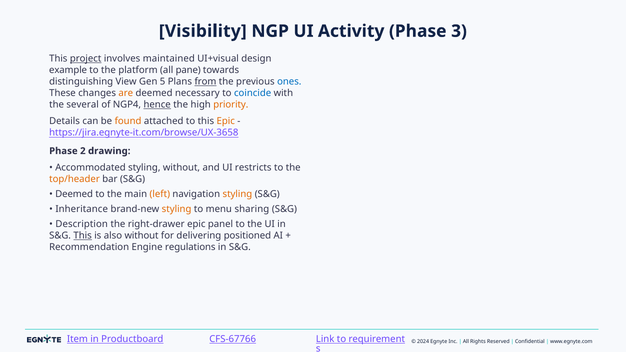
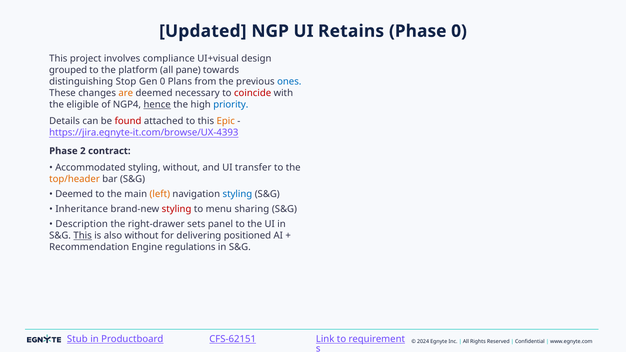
Visibility: Visibility -> Updated (203, 31)
Activity: Activity -> Retains (351, 31)
Phase 3: 3 -> 0 (459, 31)
project underline: present -> none (86, 59)
maintained: maintained -> compliance (169, 59)
example: example -> grouped (68, 70)
View: View -> Stop (126, 82)
Gen 5: 5 -> 0 (163, 82)
from underline: present -> none (205, 82)
coincide colour: blue -> red (253, 93)
several: several -> eligible (83, 105)
priority colour: orange -> blue (231, 105)
found colour: orange -> red (128, 121)
https://jira.egnyte-it.com/browse/UX-3658: https://jira.egnyte-it.com/browse/UX-3658 -> https://jira.egnyte-it.com/browse/UX-4393 (144, 133)
drawing: drawing -> contract (109, 151)
restricts: restricts -> transfer (253, 168)
styling colour: orange -> blue (237, 194)
styling colour: orange -> red (177, 209)
right-drawer epic: epic -> sets (196, 224)
Item: Item -> Stub (77, 339)
CFS-67766: CFS-67766 -> CFS-62151 (233, 339)
